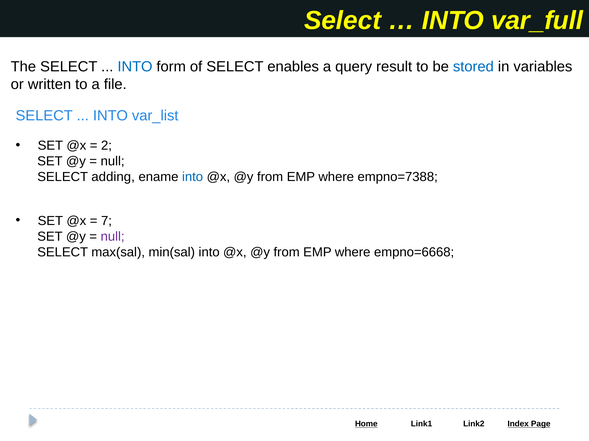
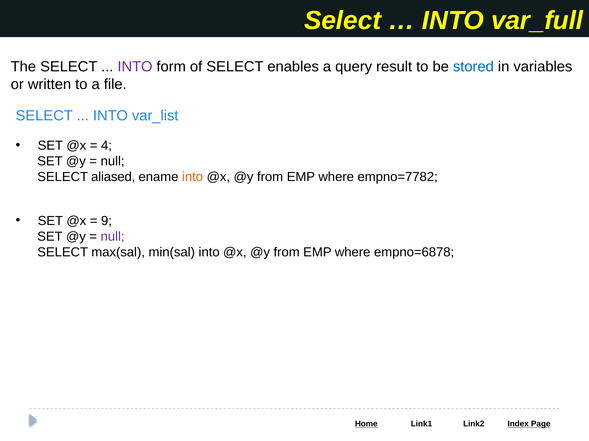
INTO colour: blue -> purple (135, 67)
2: 2 -> 4 (106, 146)
adding: adding -> aliased (113, 177)
into colour: blue -> orange (193, 177)
empno=7388: empno=7388 -> empno=7782 (398, 177)
7: 7 -> 9 (106, 221)
empno=6668: empno=6668 -> empno=6878 (414, 253)
